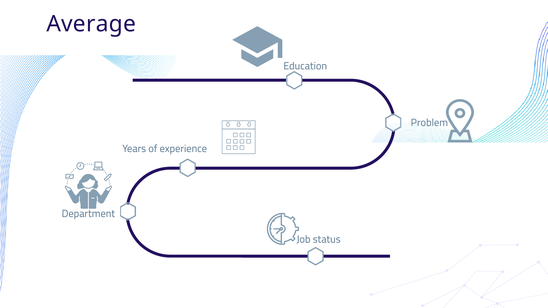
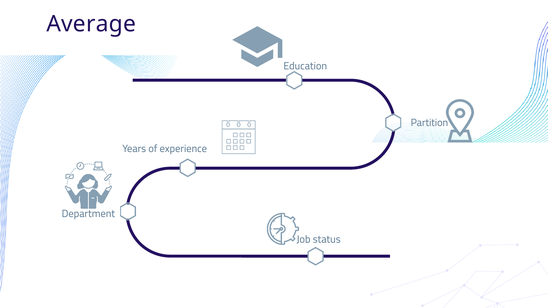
Problem: Problem -> Partition (429, 123)
